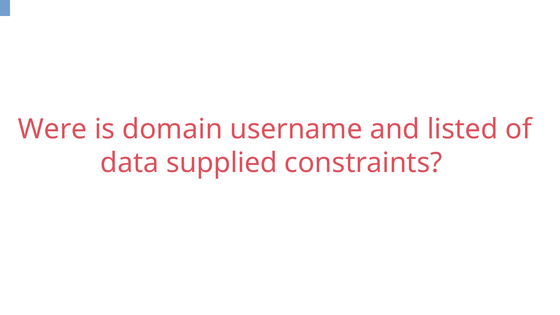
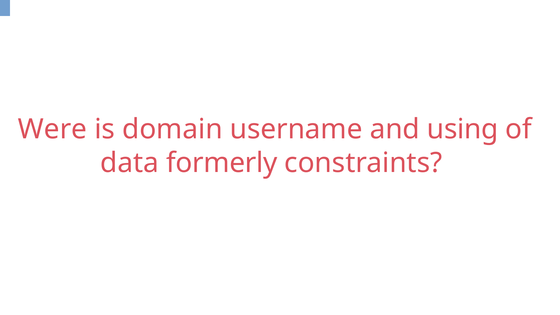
listed: listed -> using (463, 129)
supplied: supplied -> formerly (222, 163)
